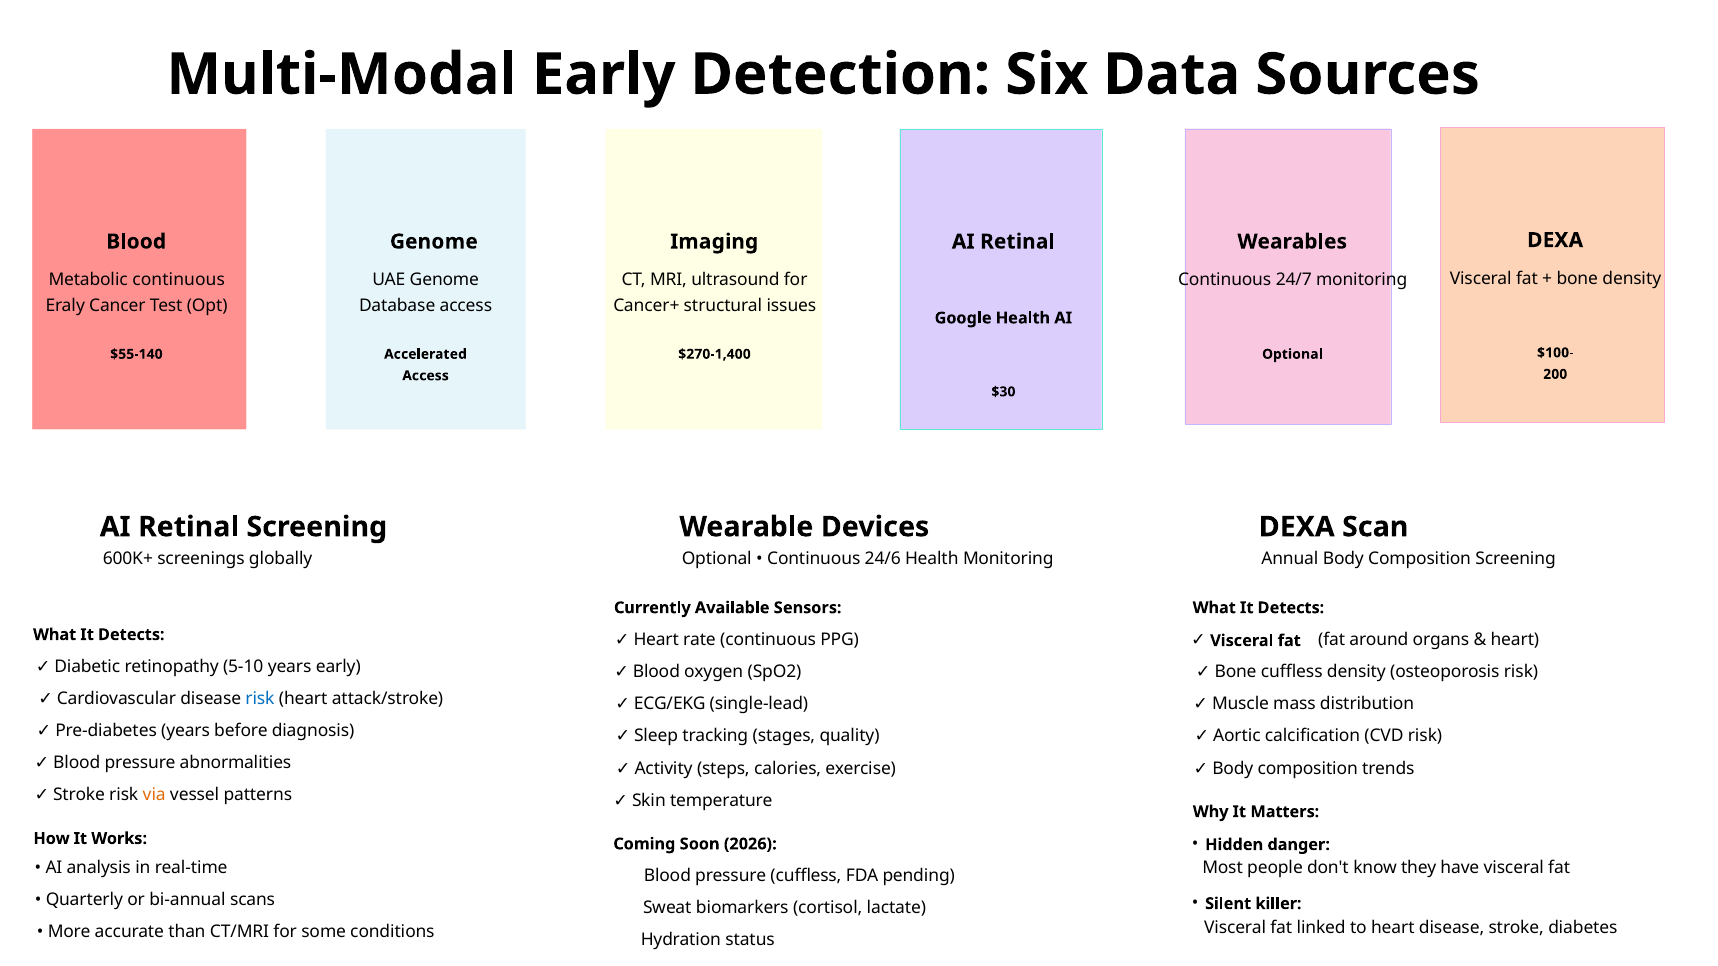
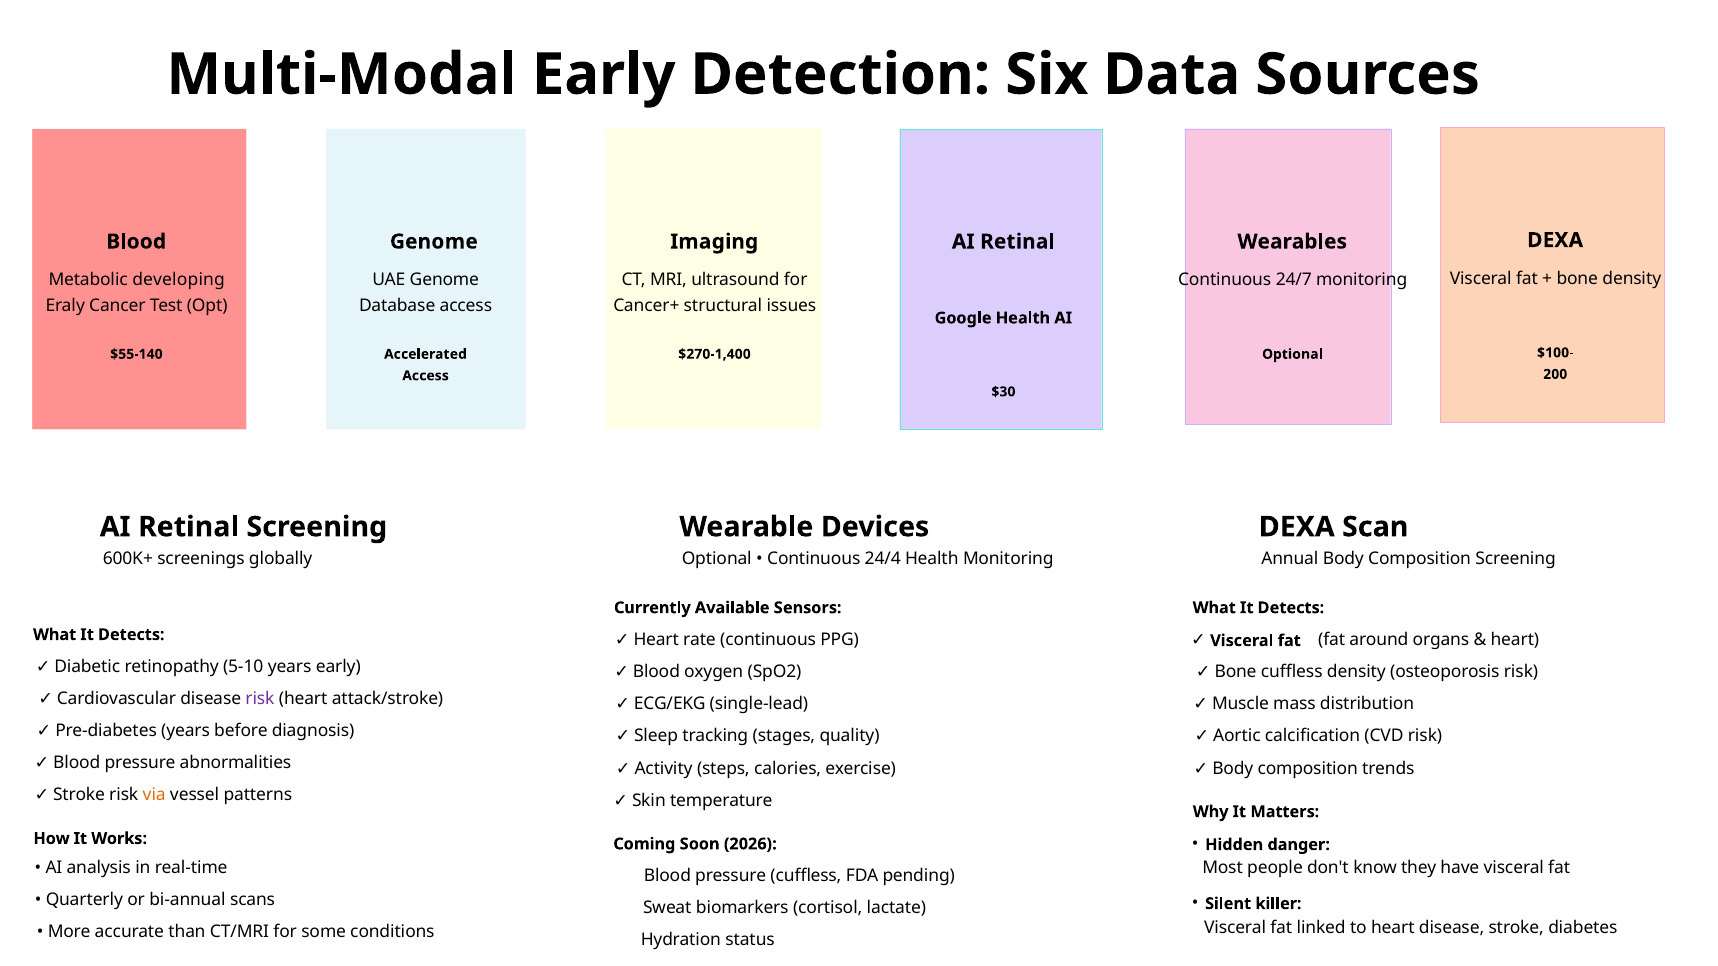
Metabolic continuous: continuous -> developing (179, 280)
24/6: 24/6 -> 24/4 (883, 559)
risk colour: blue -> purple (260, 699)
